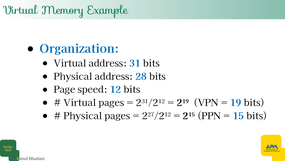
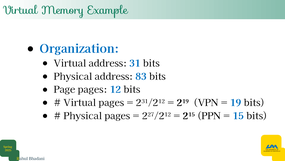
28: 28 -> 83 (141, 76)
Page speed: speed -> pages (93, 89)
